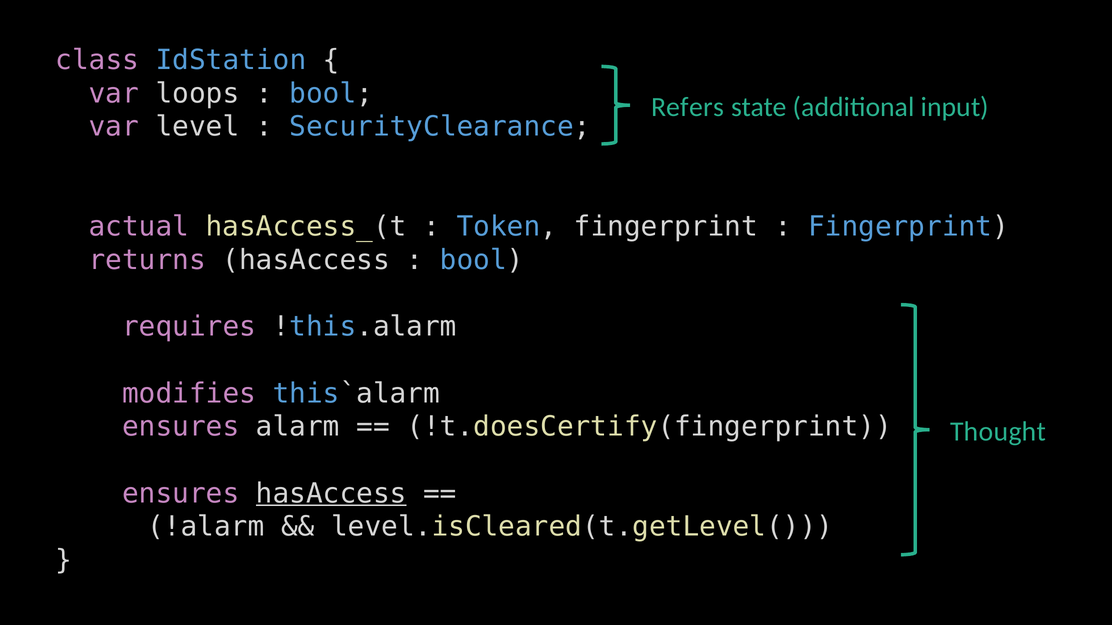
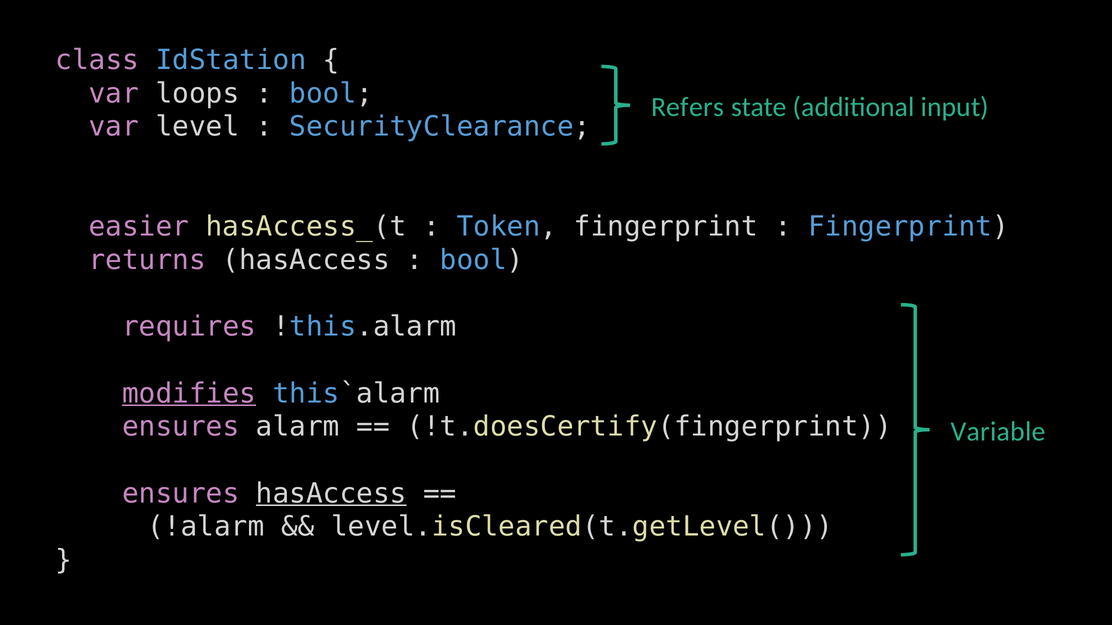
actual: actual -> easier (139, 227)
modifies underline: none -> present (189, 394)
Thought: Thought -> Variable (998, 432)
